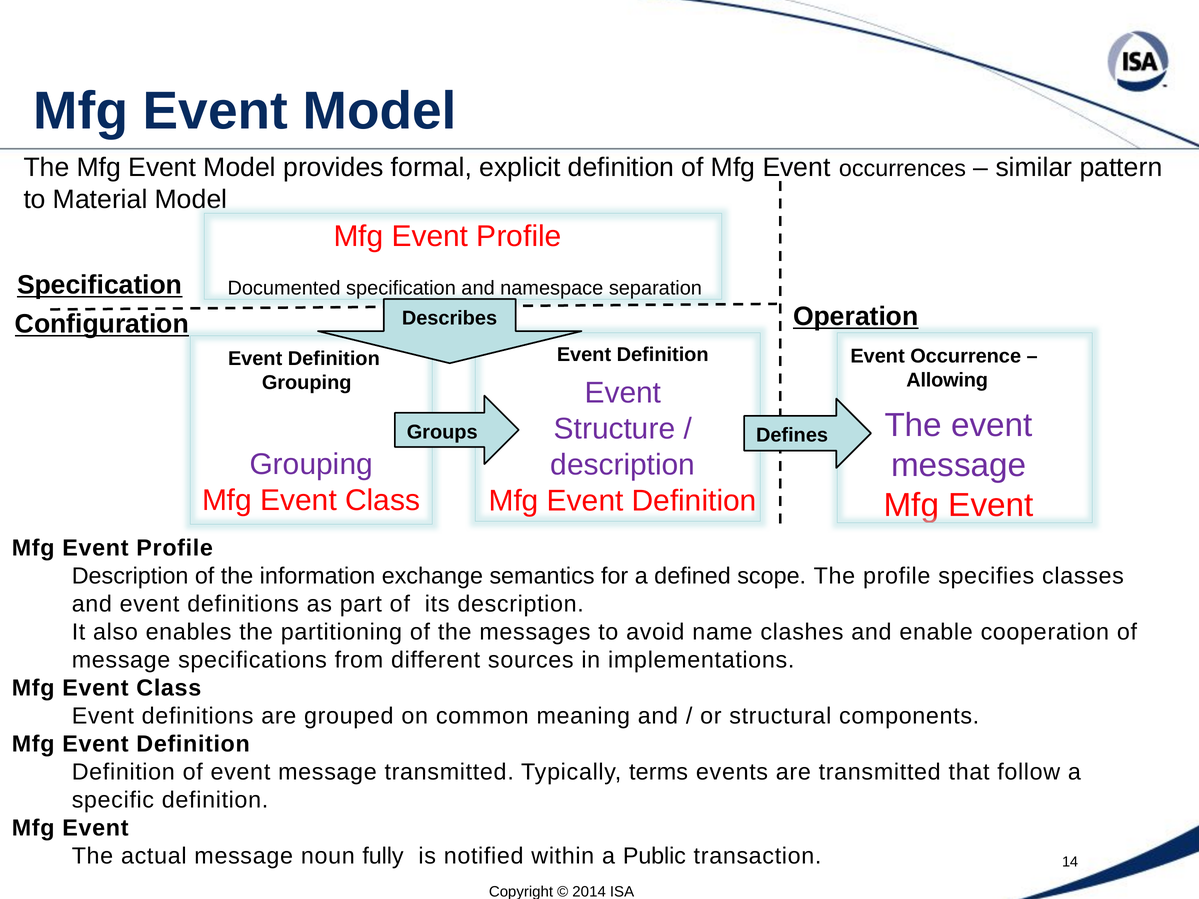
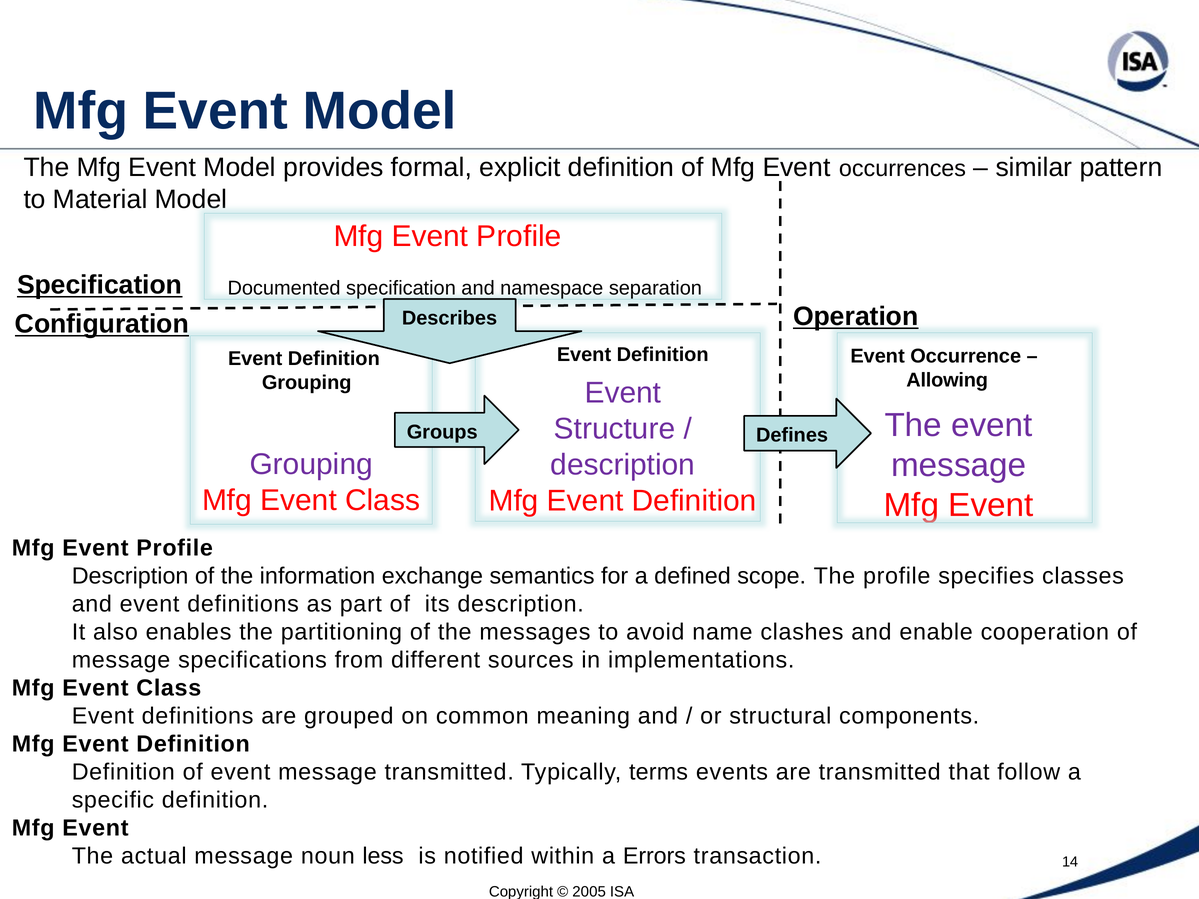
fully: fully -> less (383, 856)
Public: Public -> Errors (654, 856)
2014: 2014 -> 2005 (589, 892)
